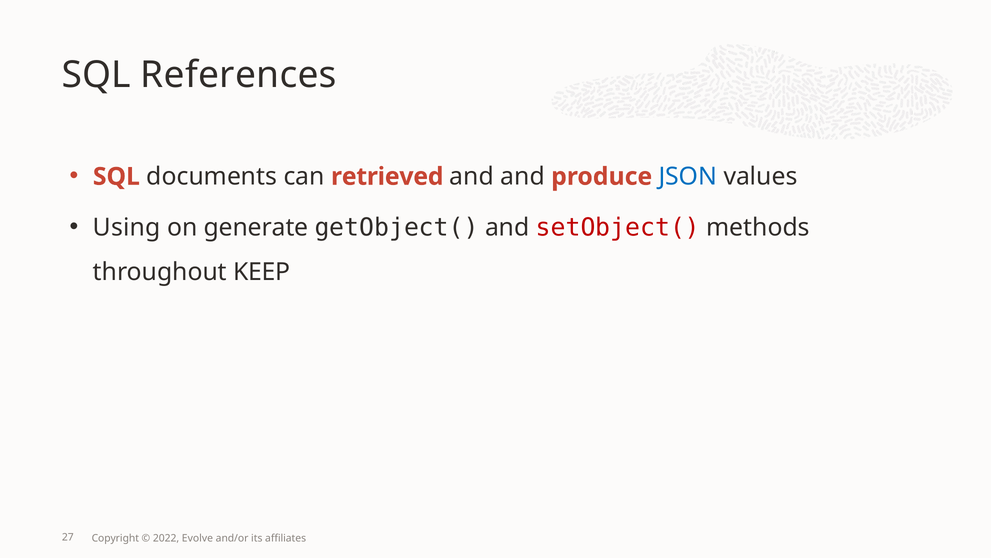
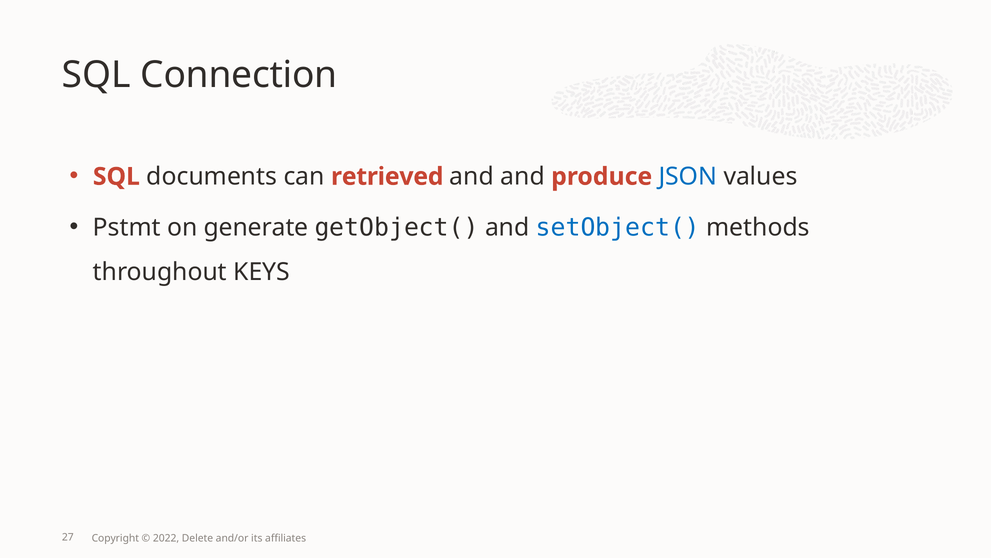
References: References -> Connection (239, 75)
Using: Using -> Pstmt (127, 227)
setObject( colour: red -> blue (618, 227)
KEEP: KEEP -> KEYS (262, 272)
Evolve: Evolve -> Delete (197, 538)
